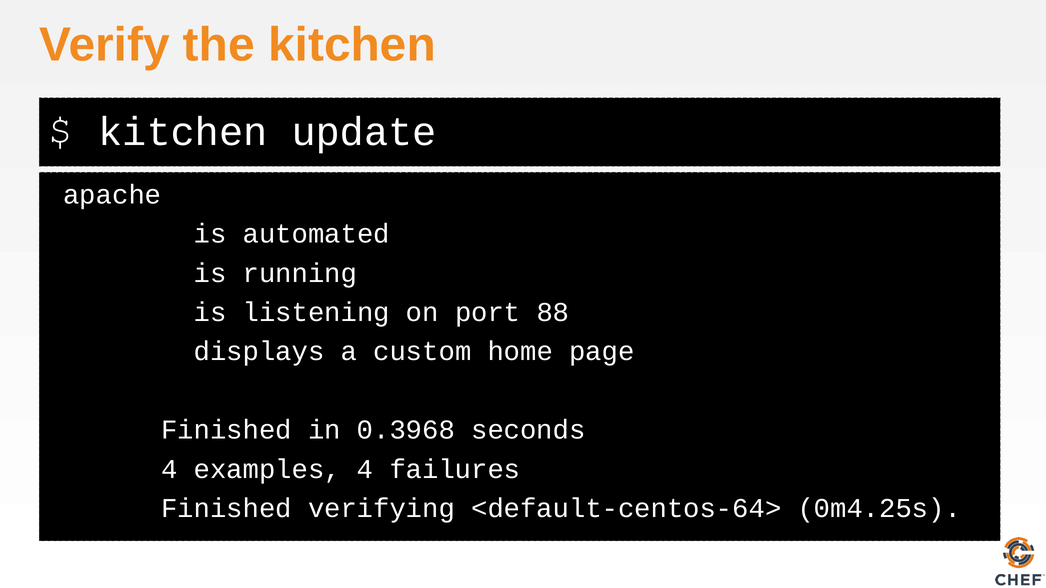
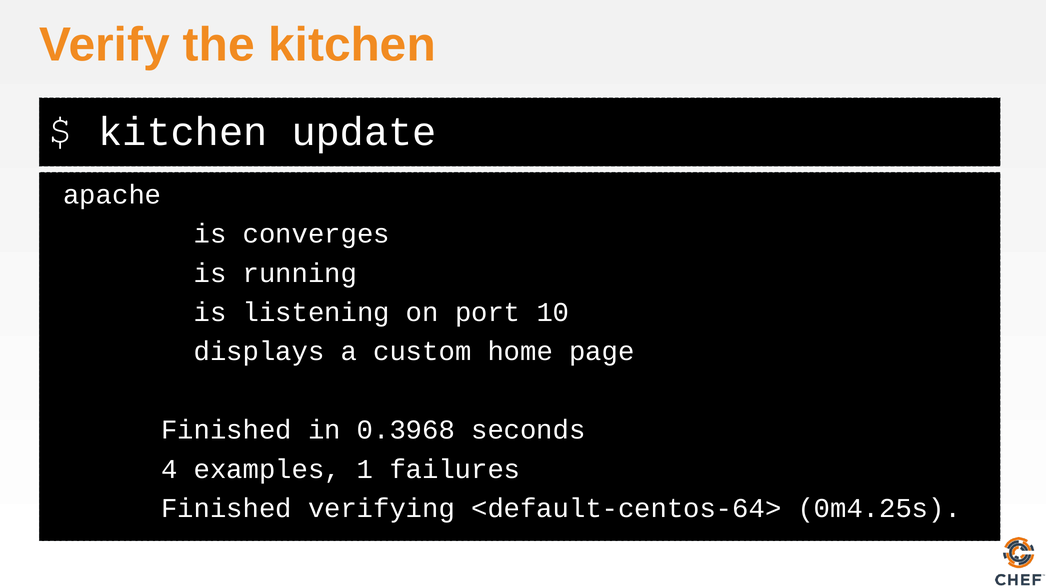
automated: automated -> converges (316, 234)
88: 88 -> 10 (553, 312)
examples 4: 4 -> 1 (365, 469)
